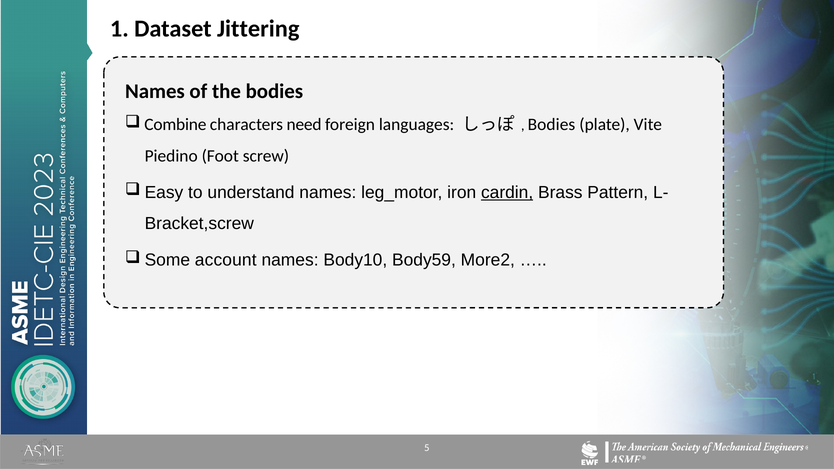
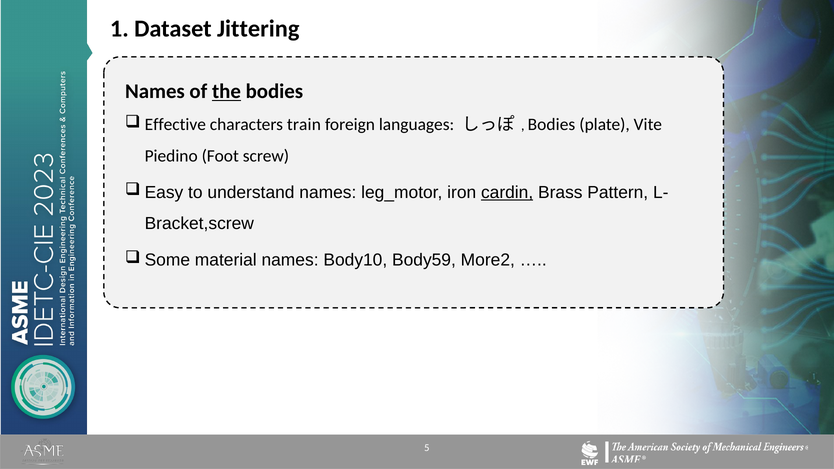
the underline: none -> present (226, 91)
Combine: Combine -> Effective (175, 125)
need: need -> train (304, 125)
account: account -> material (226, 260)
